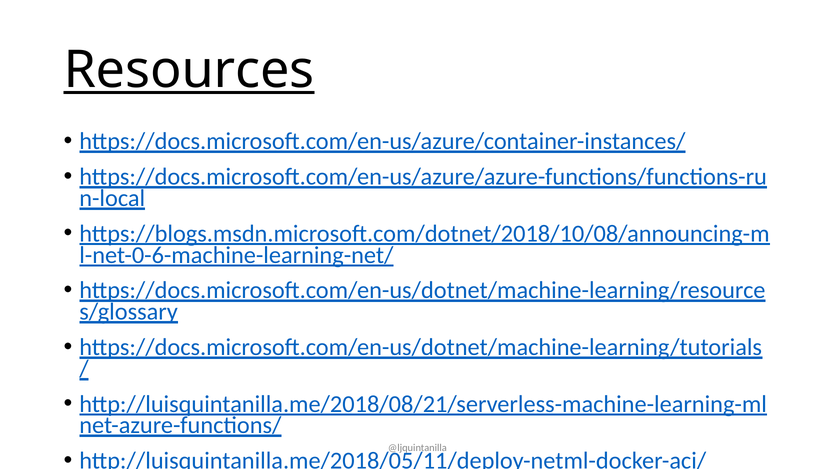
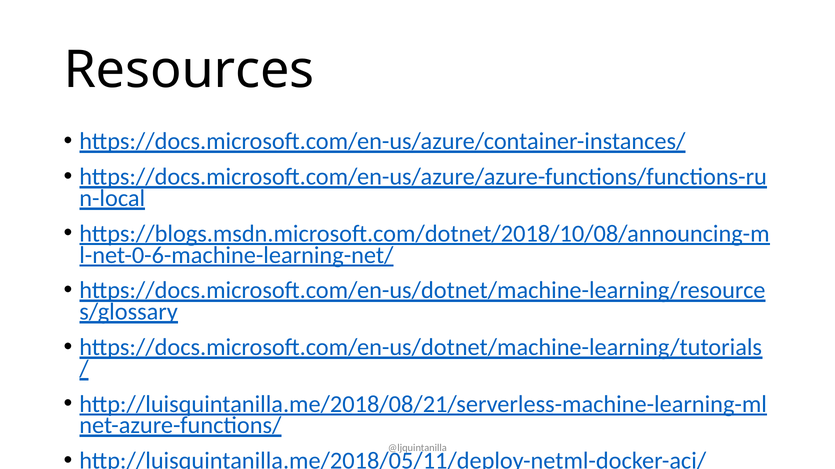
Resources underline: present -> none (189, 70)
